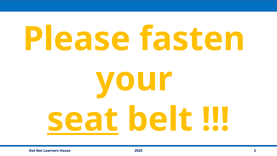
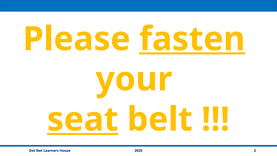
fasten underline: none -> present (192, 39)
